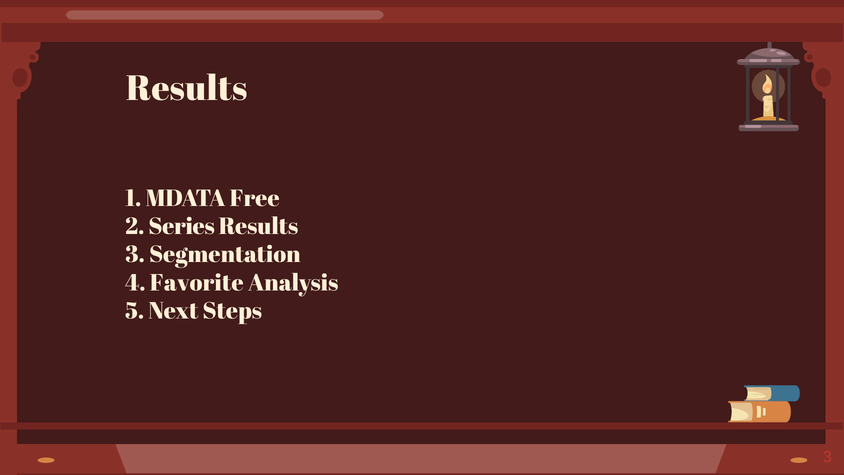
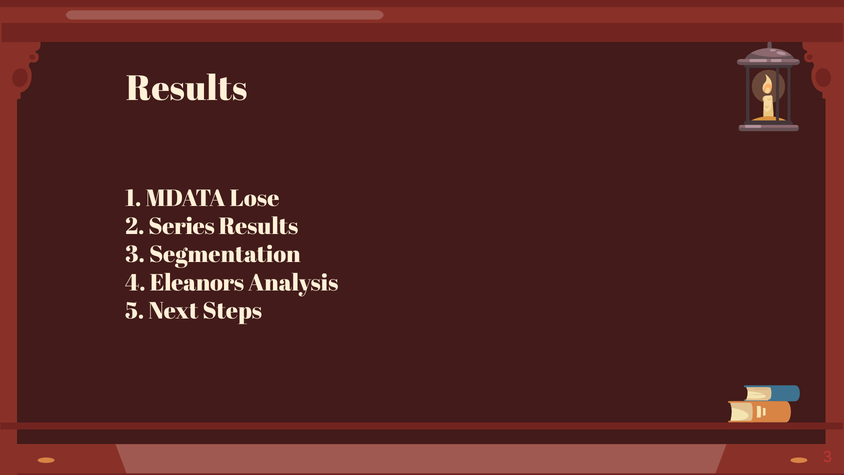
Free: Free -> Lose (255, 198)
Favorite: Favorite -> Eleanors (197, 283)
